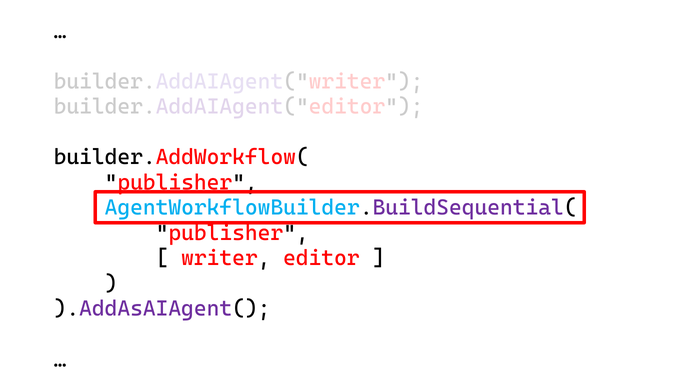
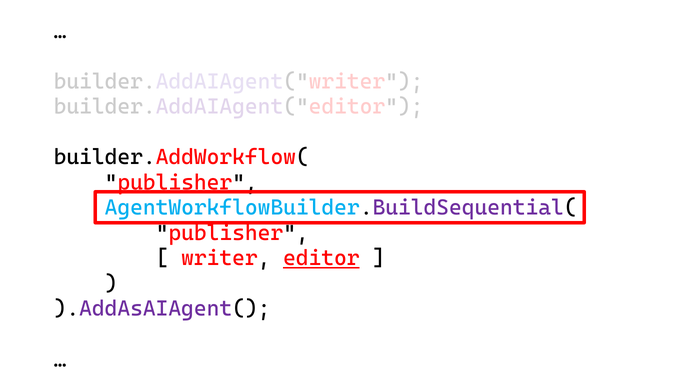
editor underline: none -> present (321, 258)
